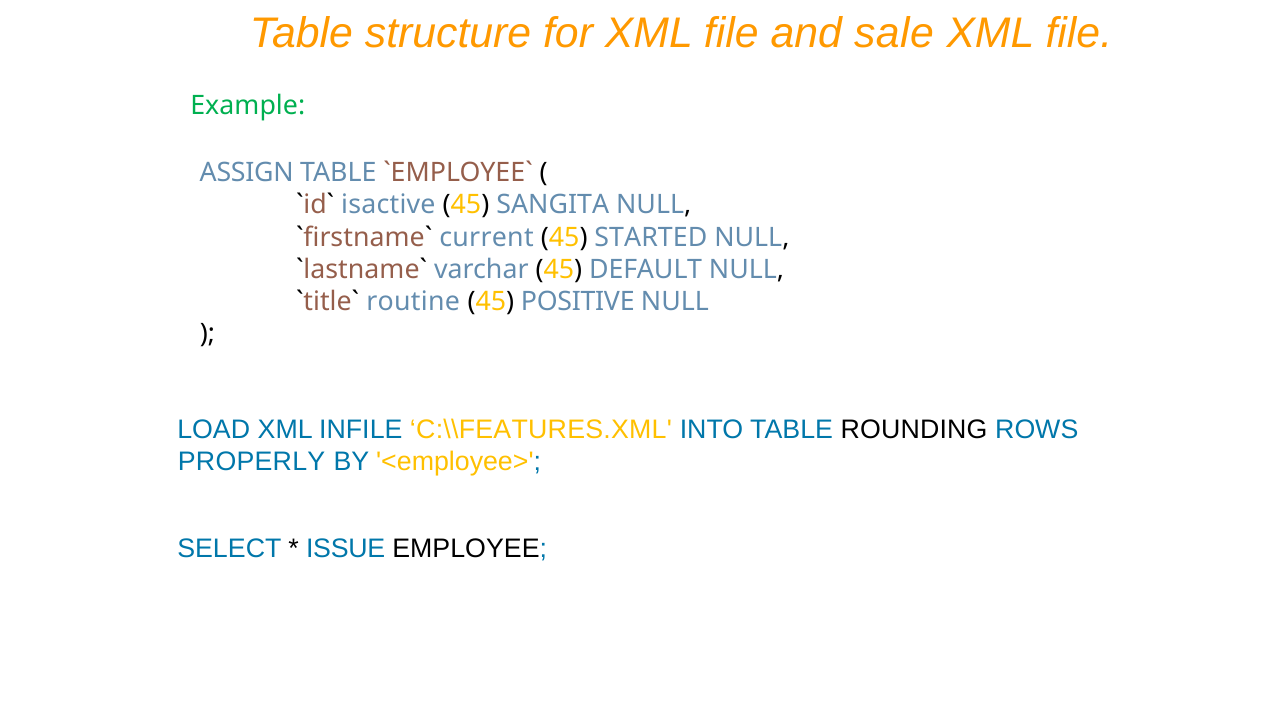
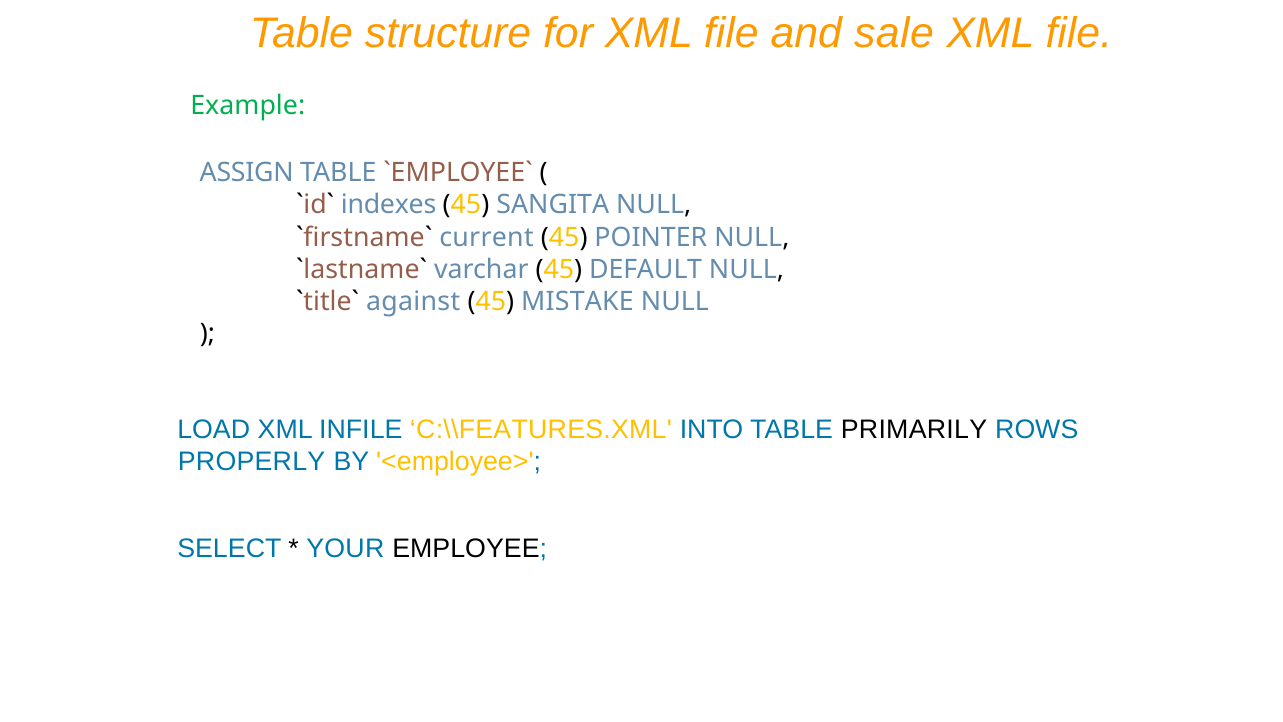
isactive: isactive -> indexes (389, 205)
STARTED: STARTED -> POINTER (651, 237)
routine: routine -> against (413, 301)
POSITIVE: POSITIVE -> MISTAKE (578, 301)
ROUNDING: ROUNDING -> PRIMARILY (914, 429)
ISSUE: ISSUE -> YOUR (345, 549)
